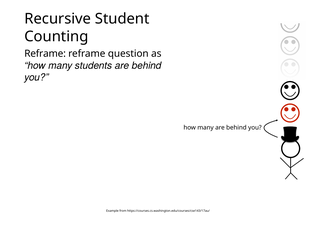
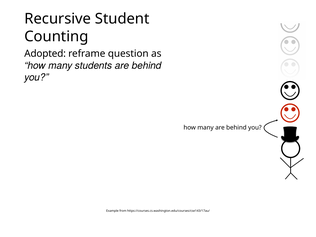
Reframe: Reframe -> Adopted (45, 54)
